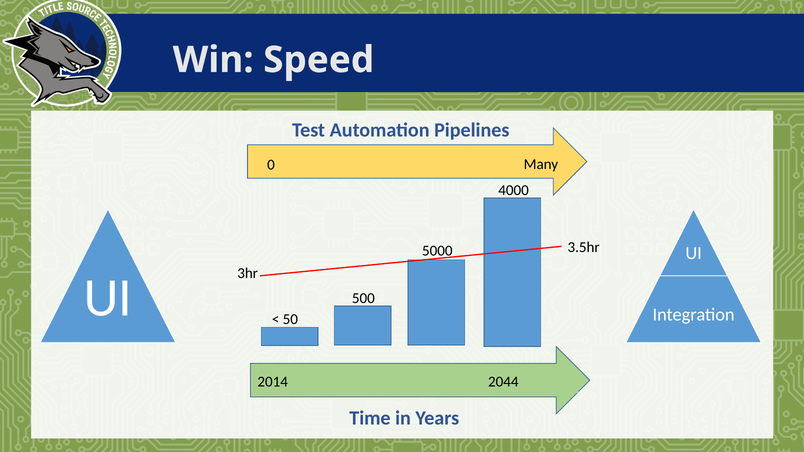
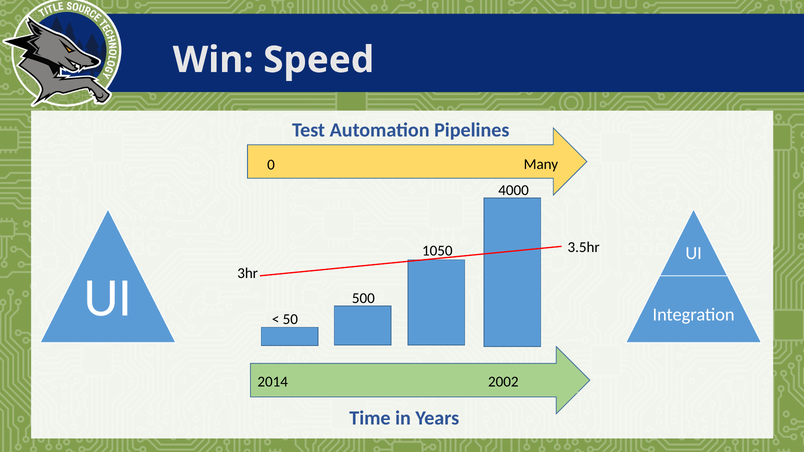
5000: 5000 -> 1050 (437, 251)
2044: 2044 -> 2002 (503, 382)
